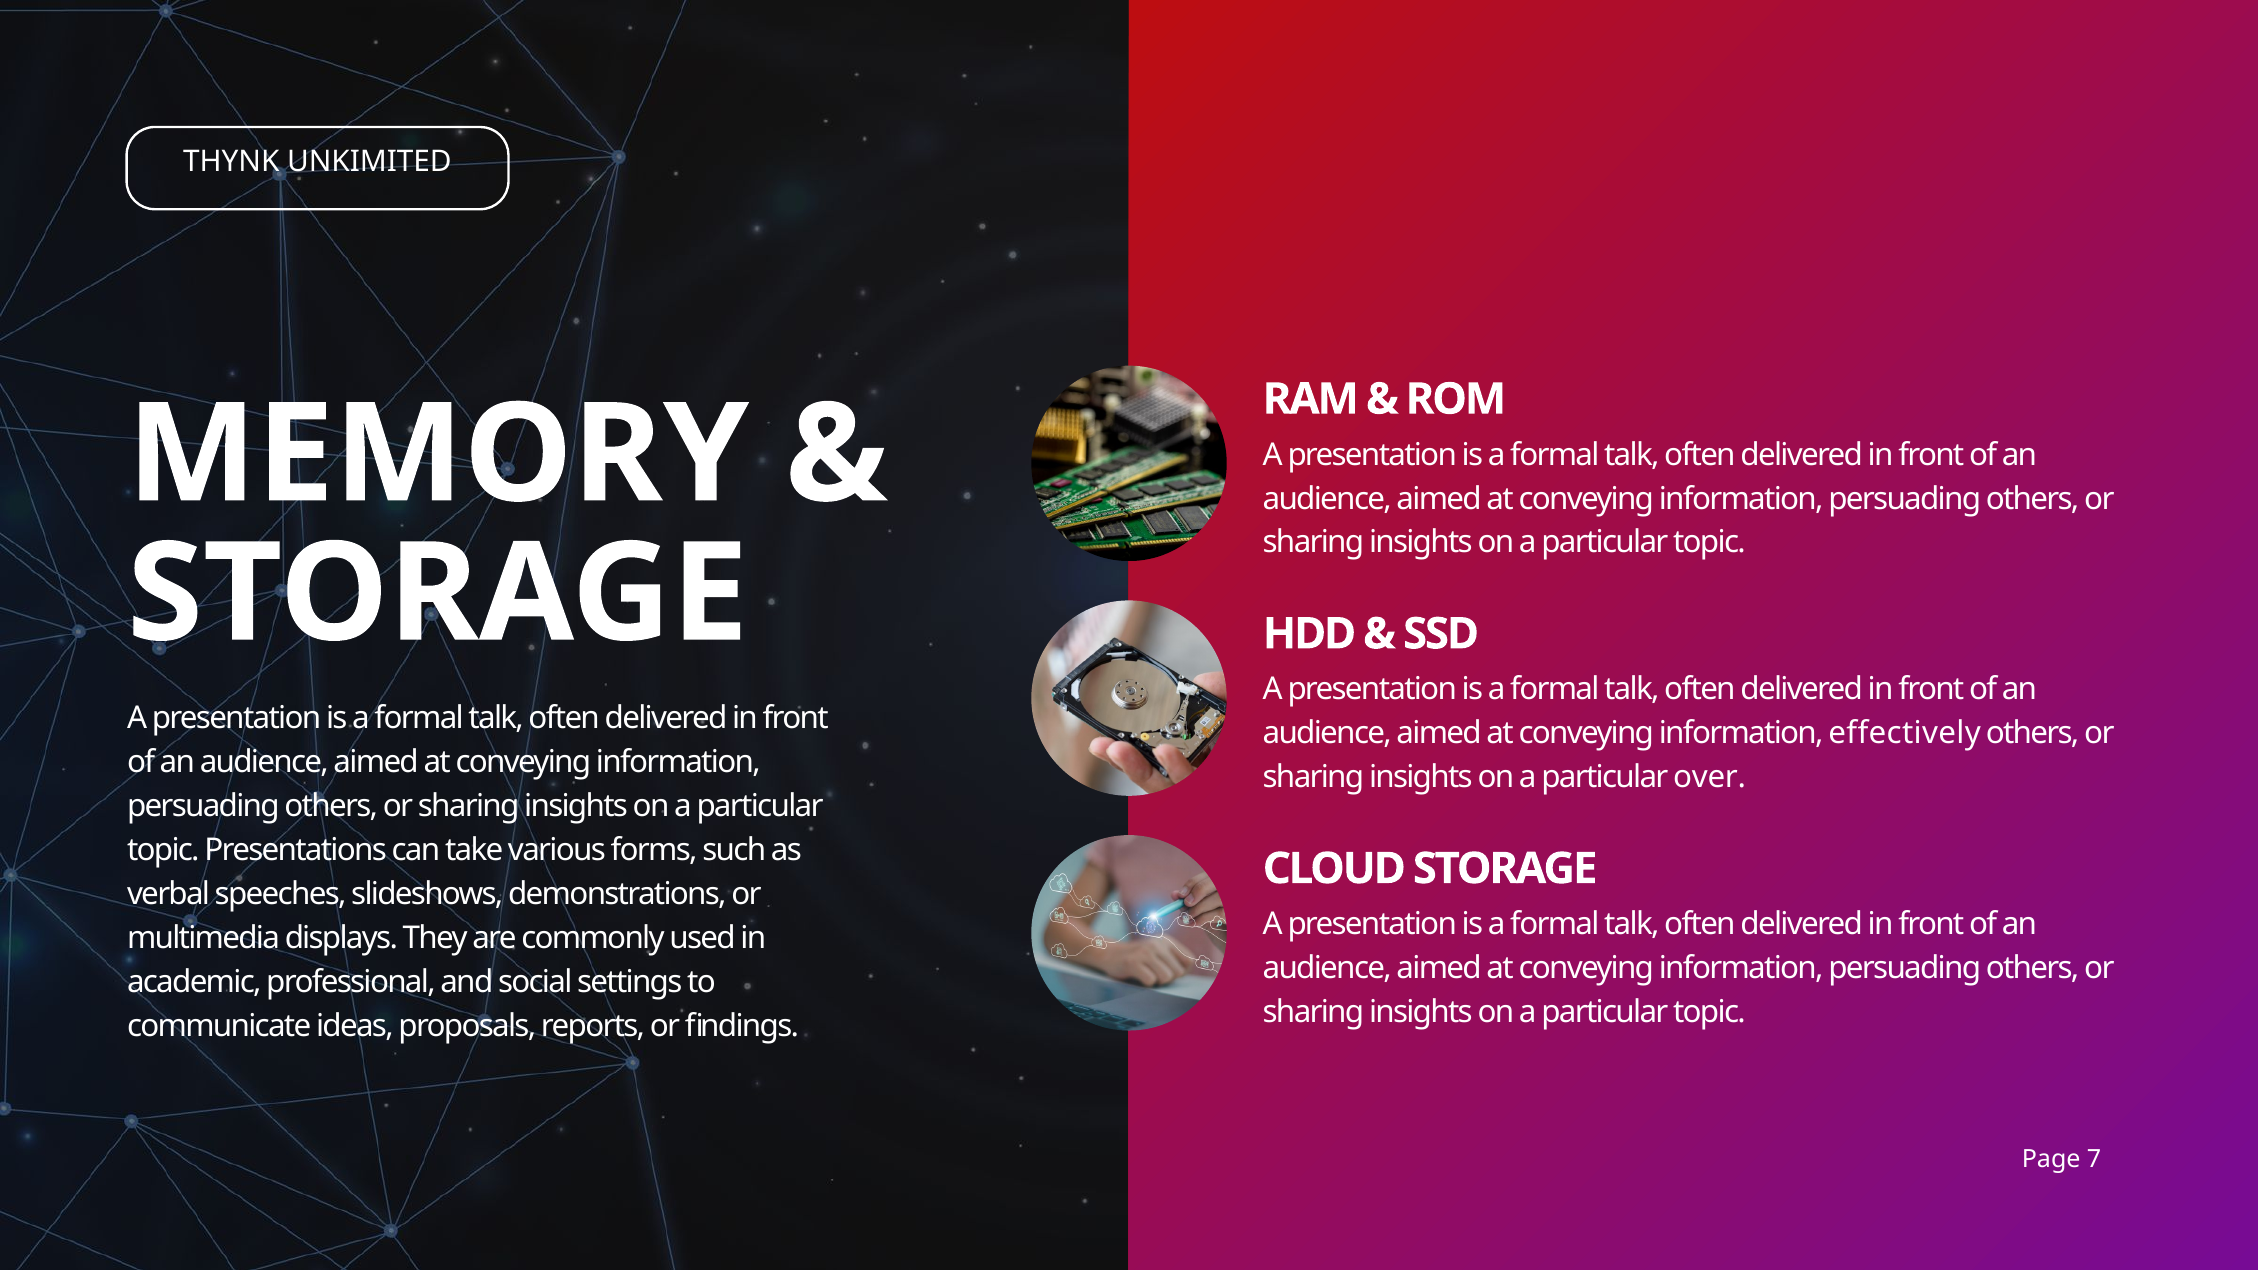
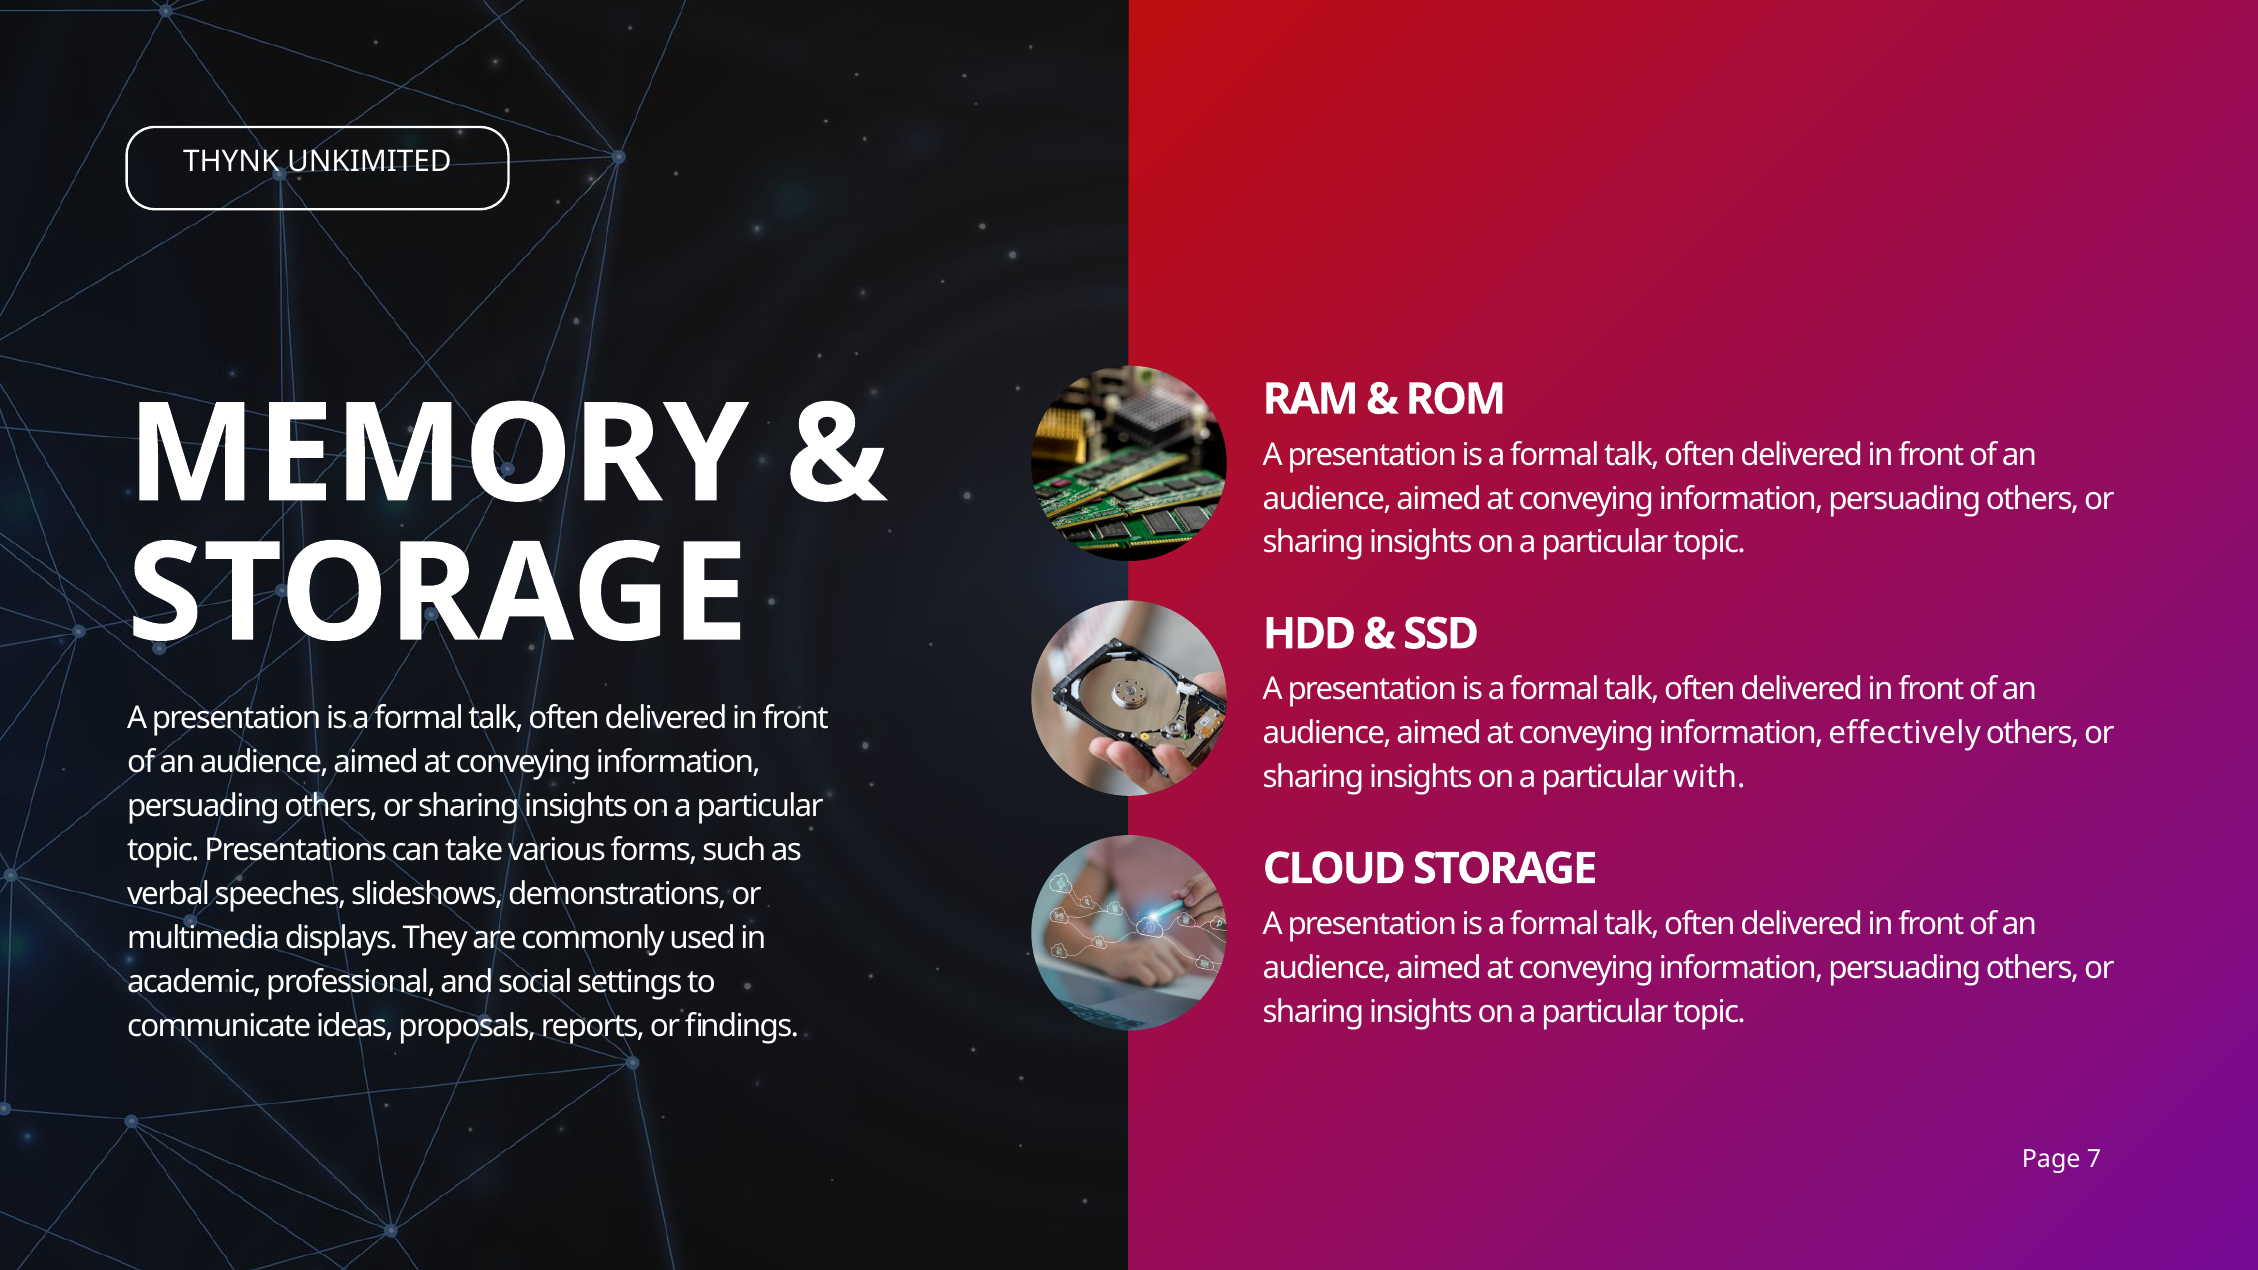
over: over -> with (1709, 777)
